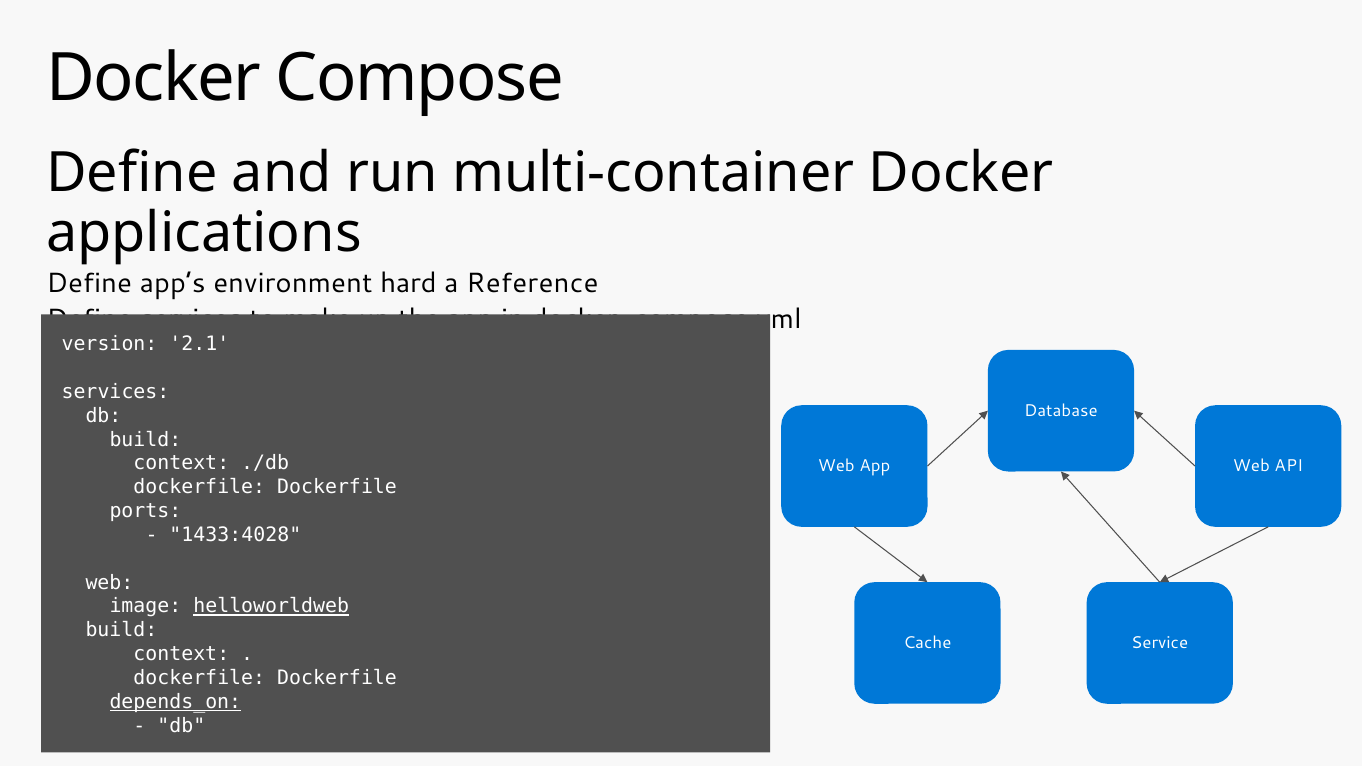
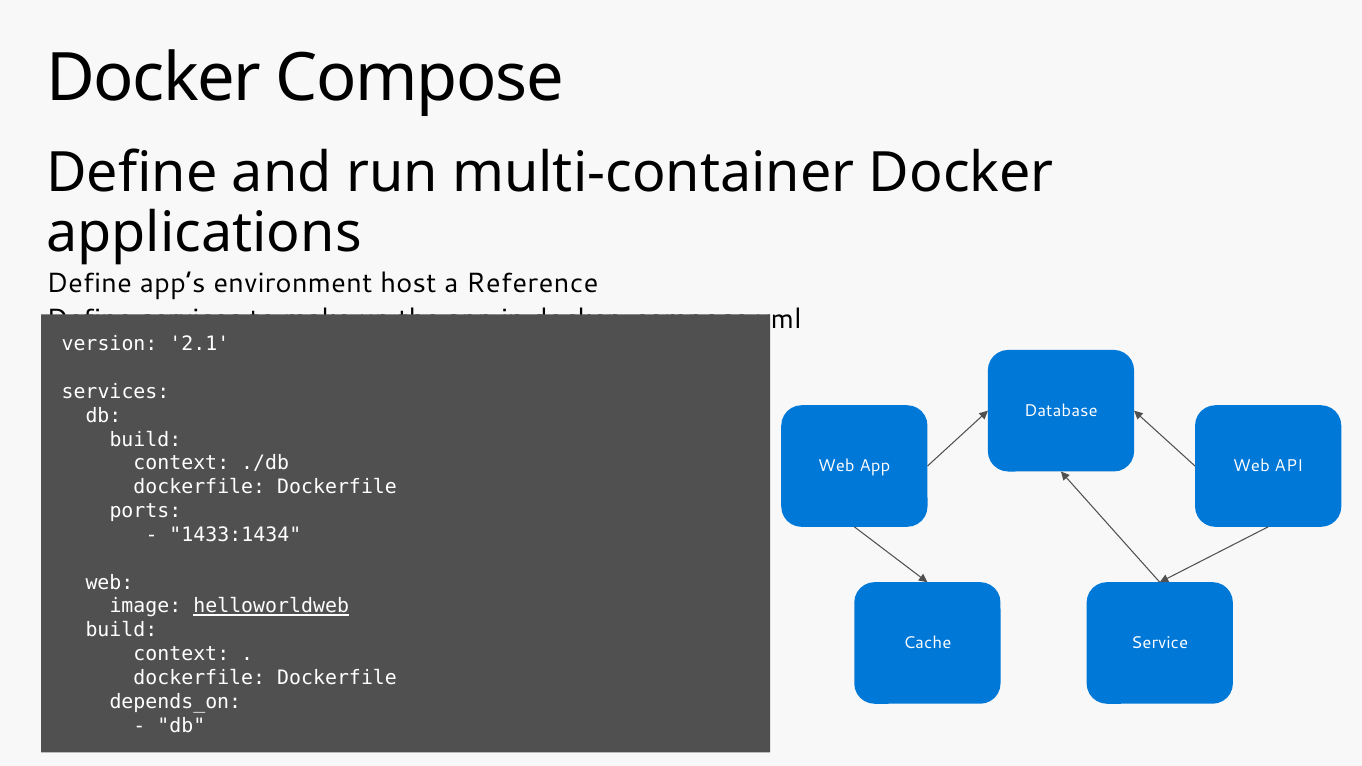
hard: hard -> host (408, 284)
1433:4028: 1433:4028 -> 1433:1434 (235, 535)
depends_on underline: present -> none (175, 702)
